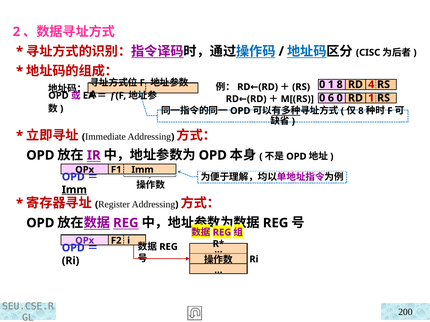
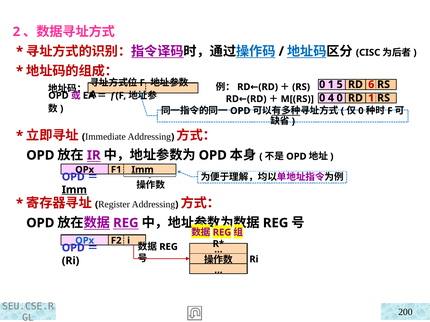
1 8: 8 -> 5 (340, 85)
4: 4 -> 6 (371, 85)
6: 6 -> 4 (331, 98)
8: 8 -> 0 (361, 111)
Imm underline: none -> present (143, 170)
OPx colour: purple -> blue (85, 241)
